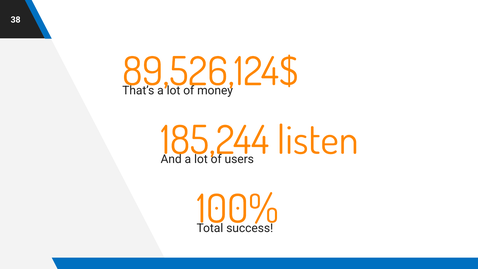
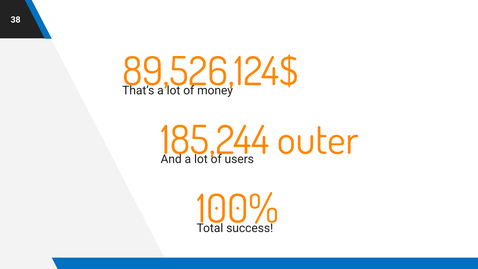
listen: listen -> outer (318, 141)
